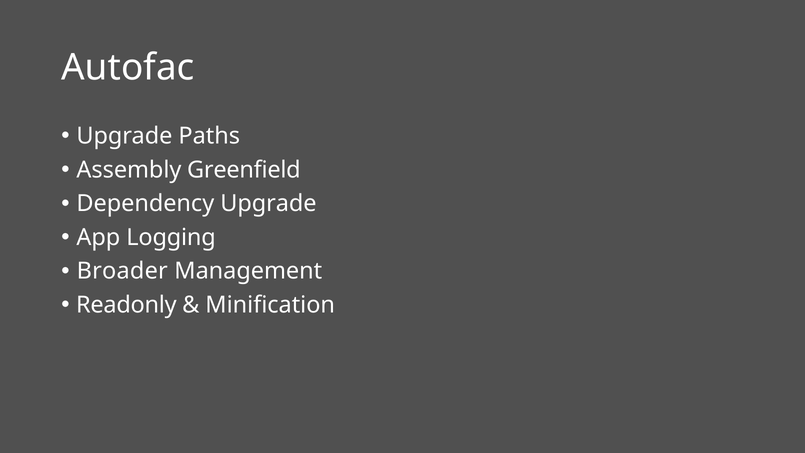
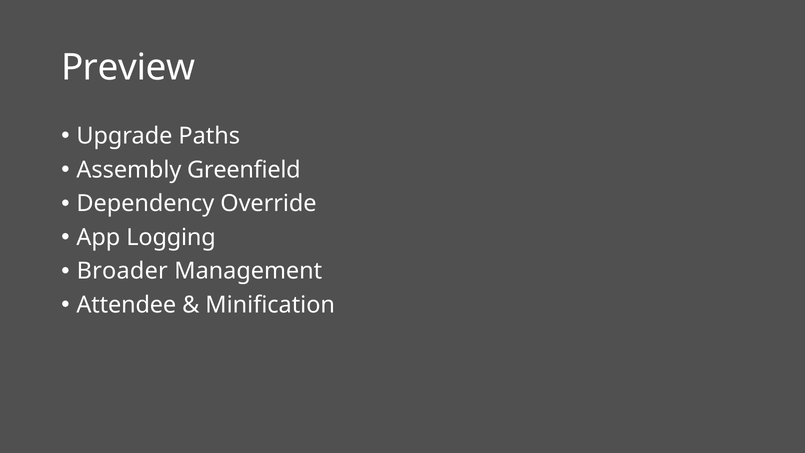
Autofac: Autofac -> Preview (128, 68)
Dependency Upgrade: Upgrade -> Override (268, 204)
Readonly: Readonly -> Attendee (126, 305)
